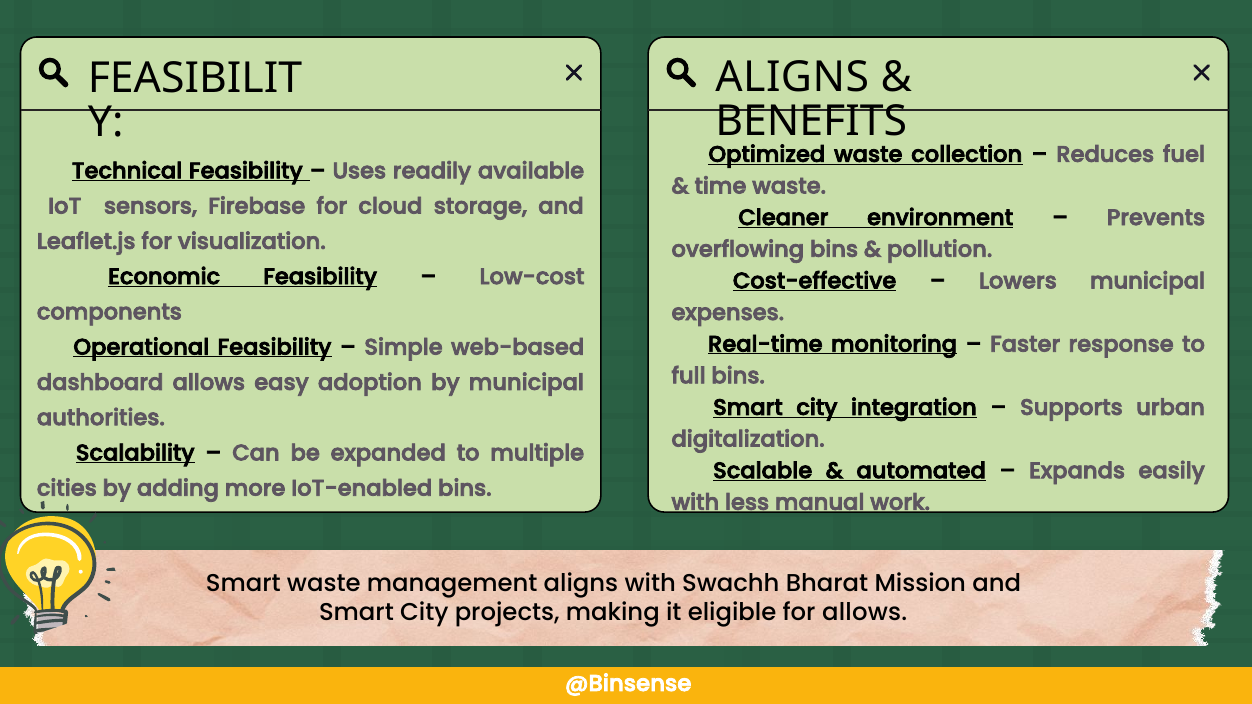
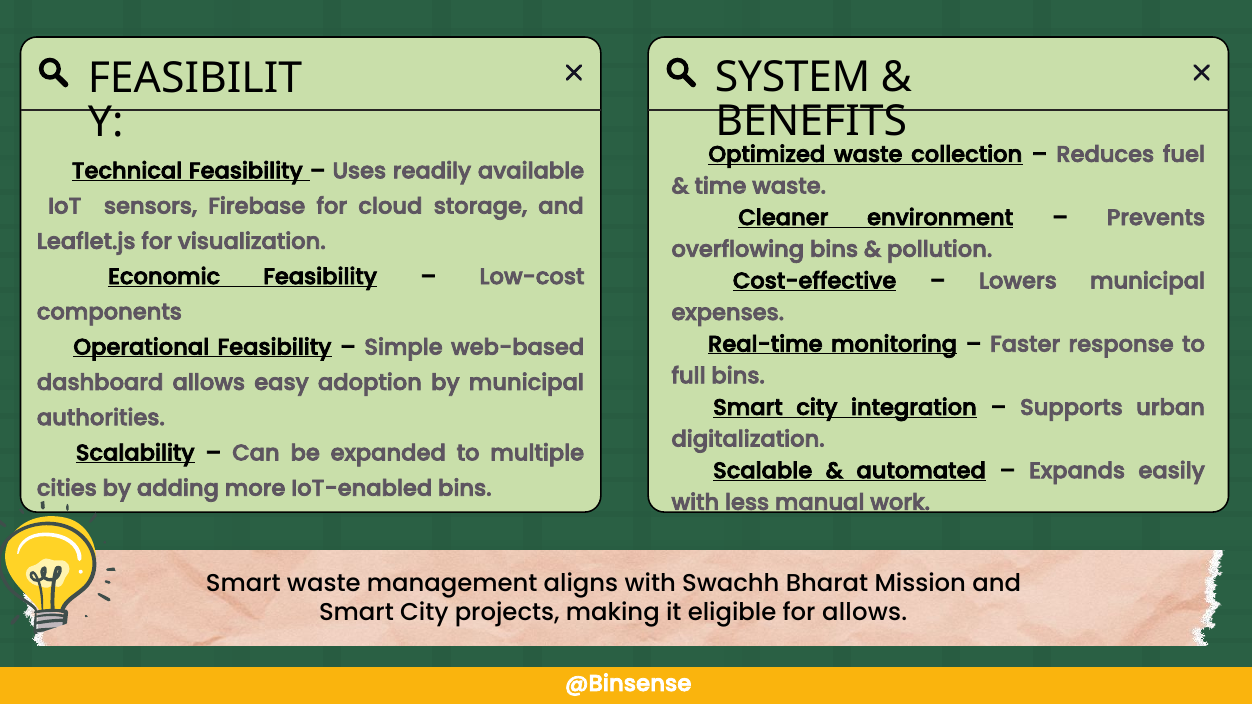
ALIGNS: ALIGNS -> SYSTEM (793, 77)
